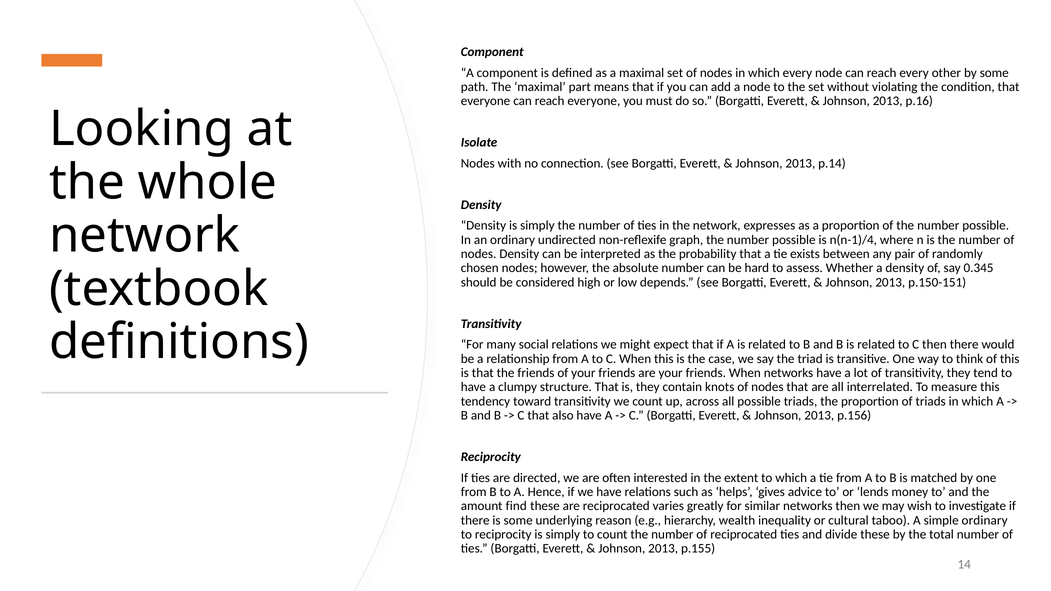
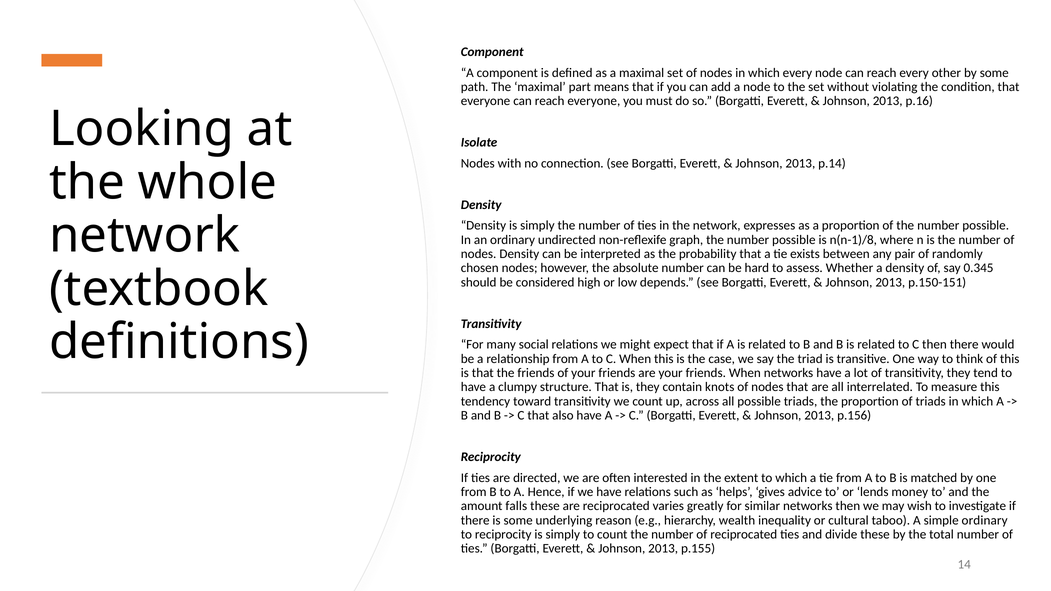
n(n-1)/4: n(n-1)/4 -> n(n-1)/8 (853, 240)
find: find -> falls (516, 506)
